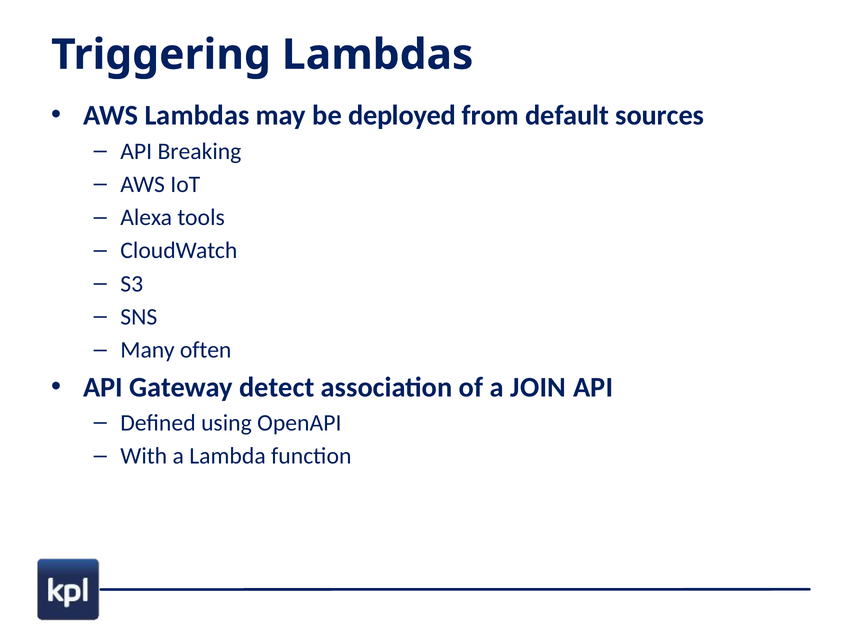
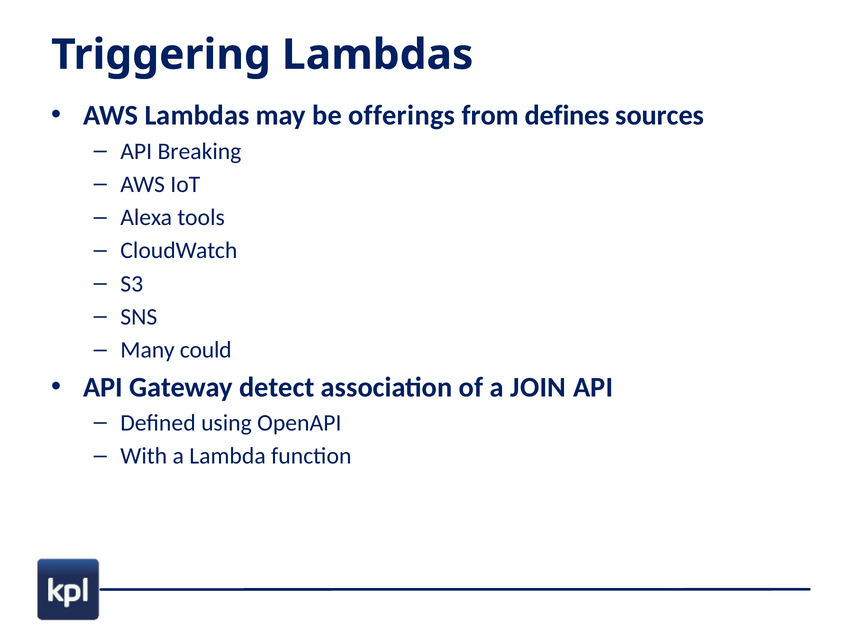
deployed: deployed -> offerings (402, 116)
default: default -> defines (567, 116)
often: often -> could (206, 350)
